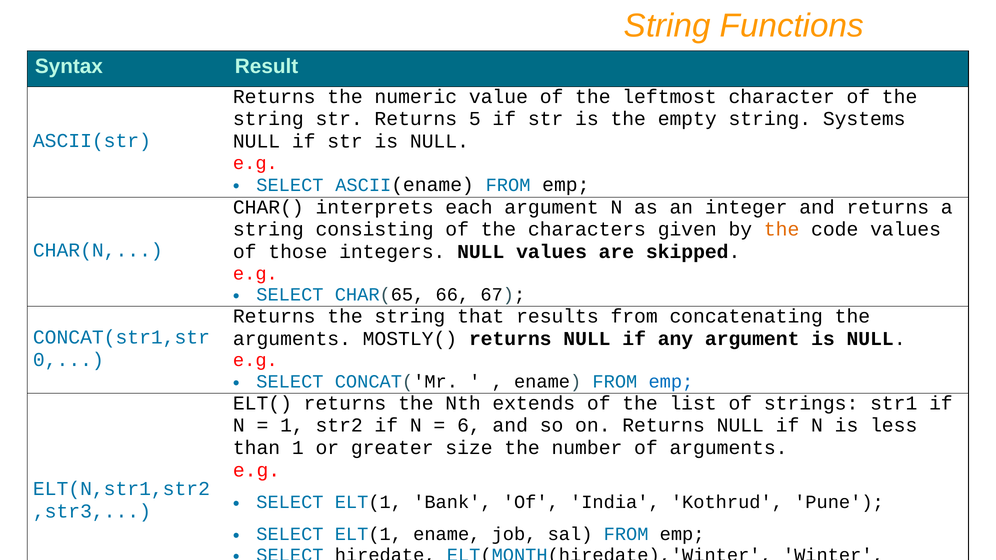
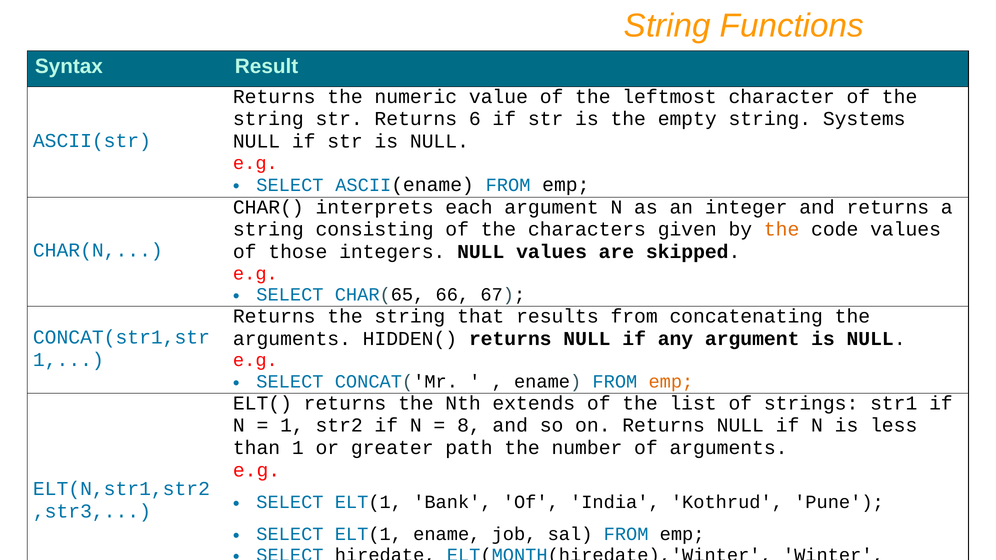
5: 5 -> 6 (475, 119)
MOSTLY(: MOSTLY( -> HIDDEN( (410, 339)
0: 0 -> 1 (68, 360)
emp colour: blue -> orange (671, 382)
6: 6 -> 8 (469, 426)
size: size -> path (469, 448)
